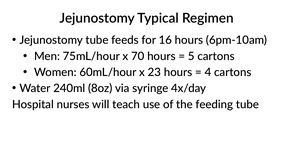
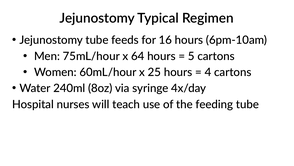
70: 70 -> 64 (138, 56)
23: 23 -> 25 (154, 72)
